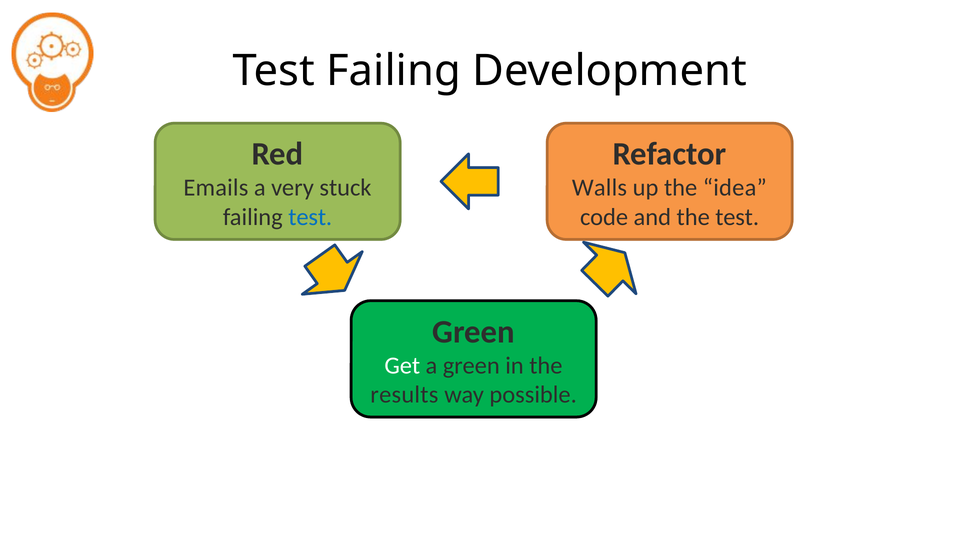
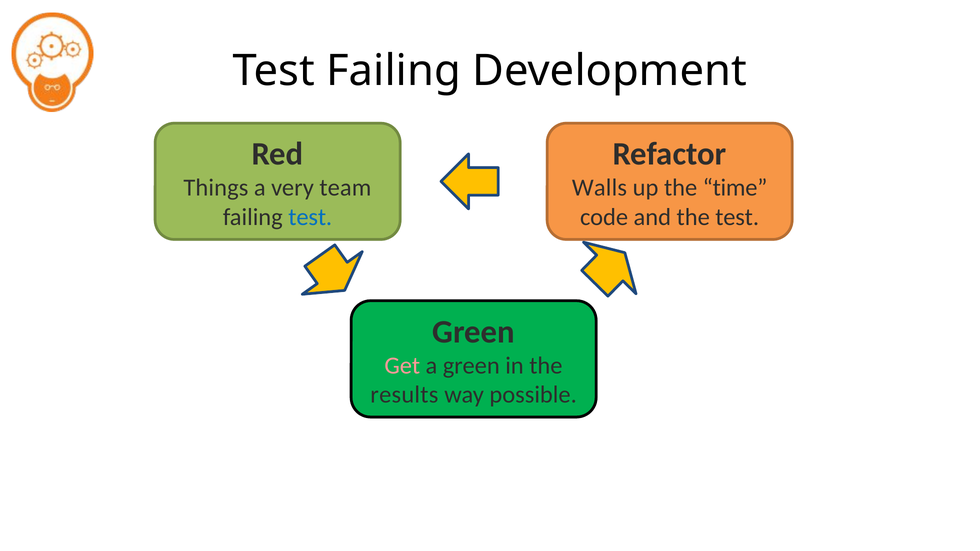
Emails: Emails -> Things (216, 188)
stuck: stuck -> team (345, 188)
idea: idea -> time (735, 188)
Get colour: white -> pink (402, 366)
